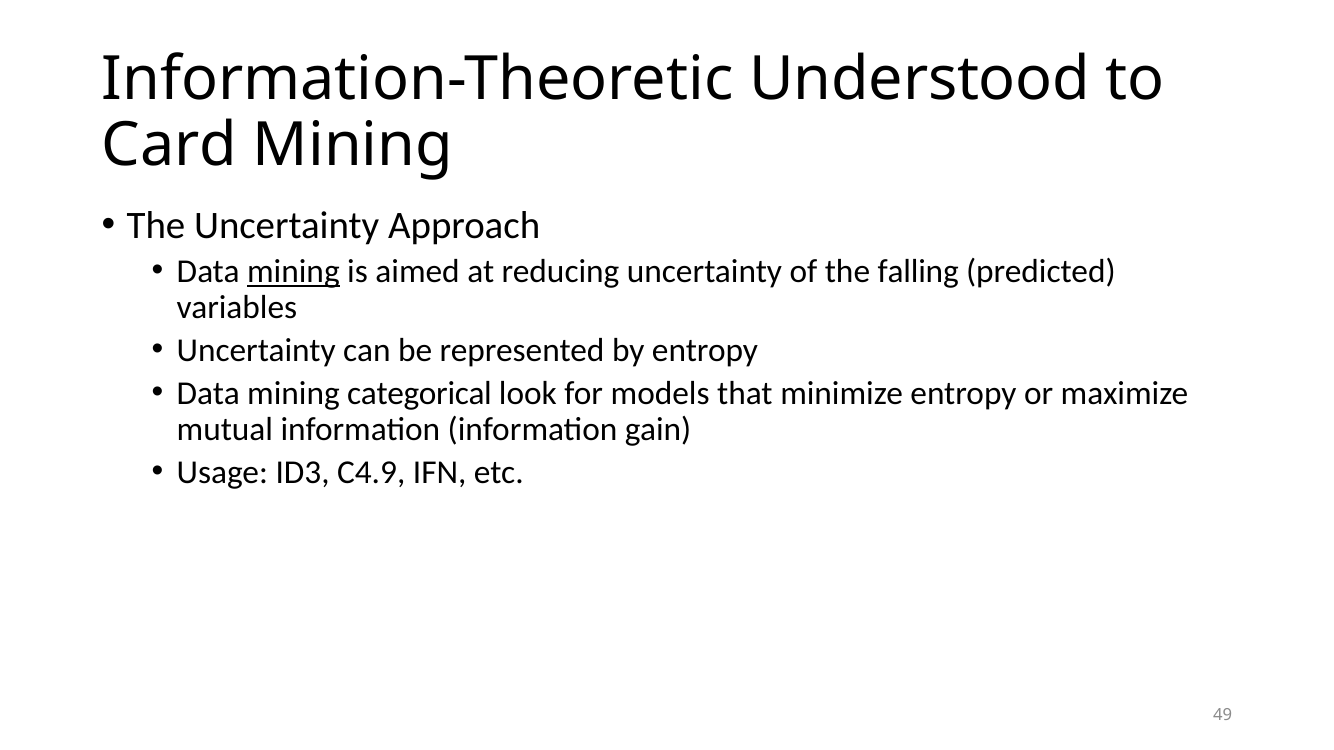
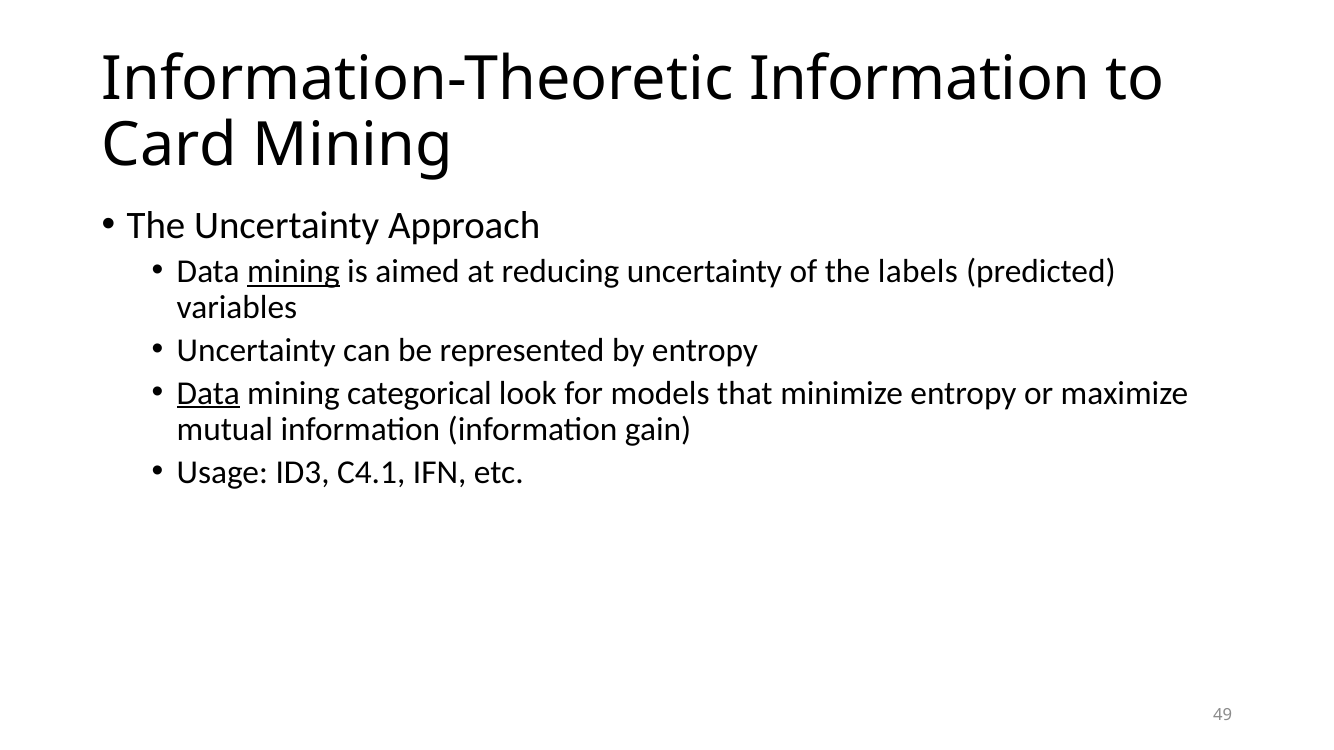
Information-Theoretic Understood: Understood -> Information (920, 79)
falling: falling -> labels (918, 271)
Data underline: none -> present (208, 393)
C4.9: C4.9 -> C4.1 (371, 472)
